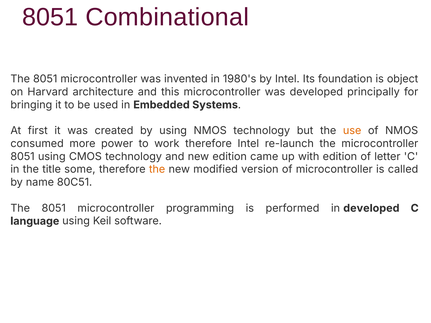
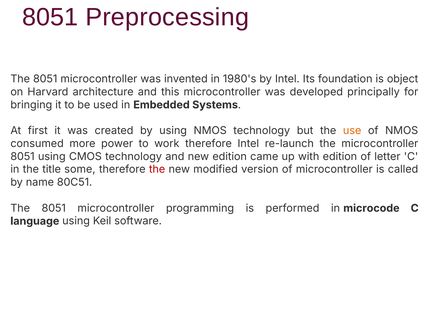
Combinational: Combinational -> Preprocessing (167, 17)
the colour: orange -> red (157, 170)
in developed: developed -> microcode (371, 208)
